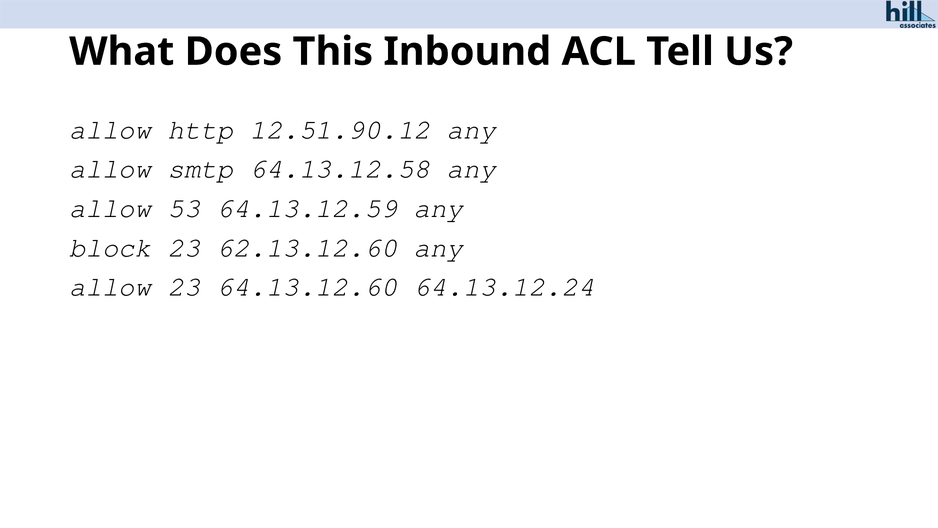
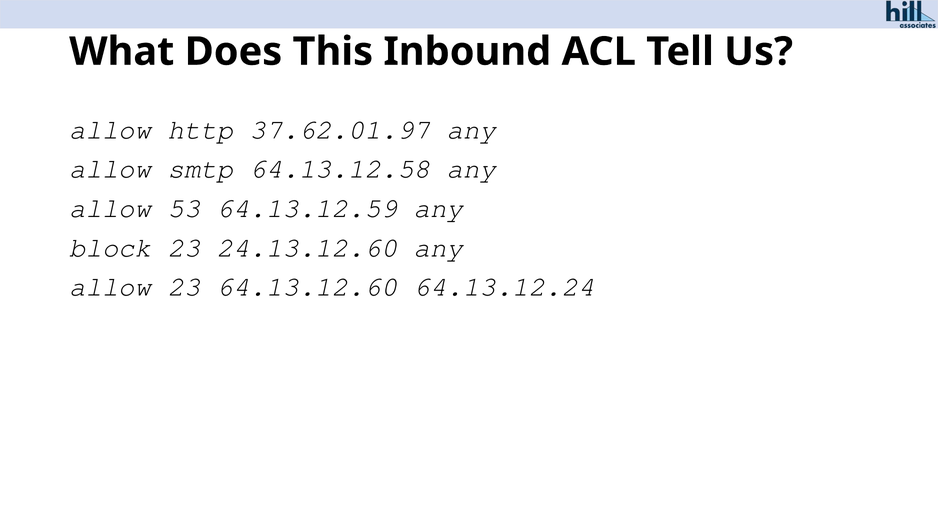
12.51.90.12: 12.51.90.12 -> 37.62.01.97 (340, 129)
62.13.12.60: 62.13.12.60 -> 24.13.12.60 (307, 247)
